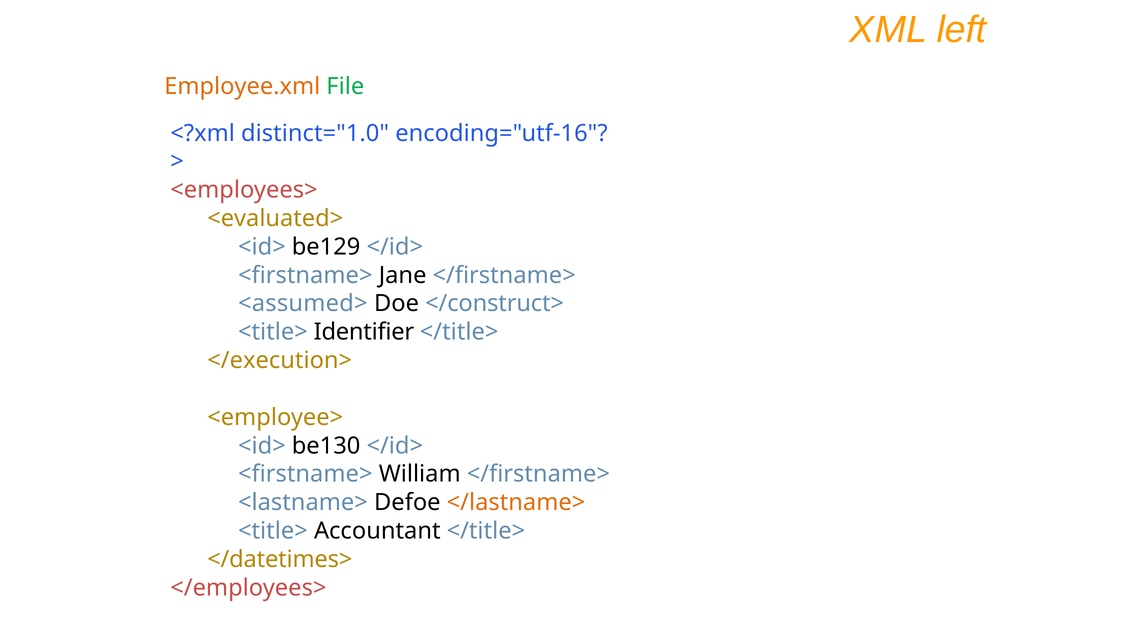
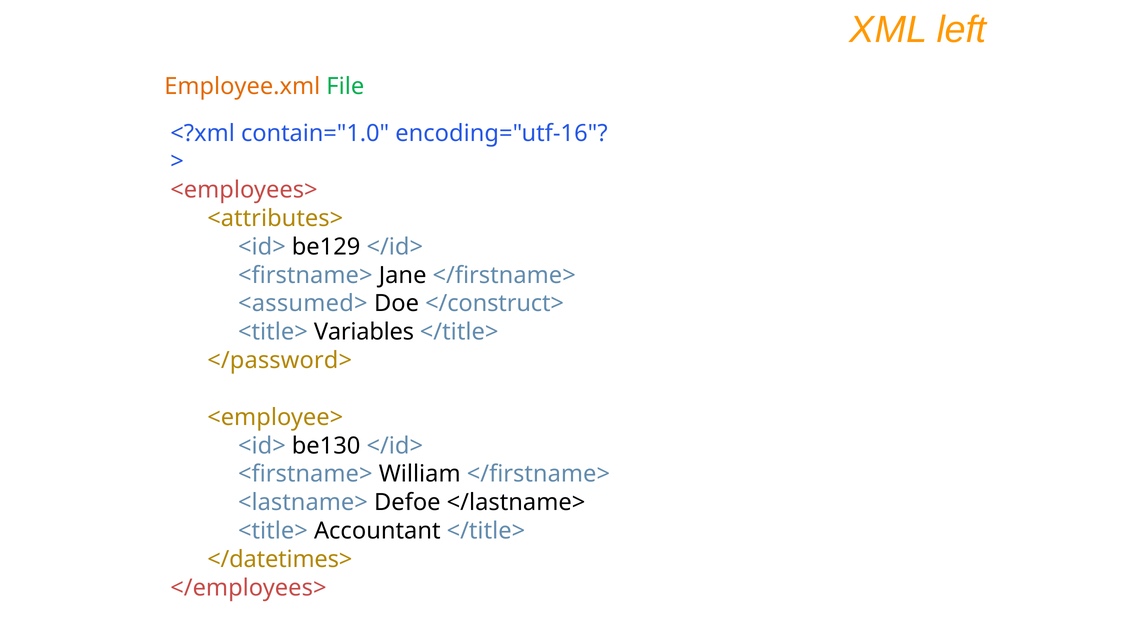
distinct="1.0: distinct="1.0 -> contain="1.0 (315, 133)
<evaluated>: <evaluated> -> <attributes> (275, 218)
Identifier: Identifier -> Variables (364, 332)
</execution>: </execution> -> </password> (280, 360)
</lastname> colour: orange -> black (516, 503)
